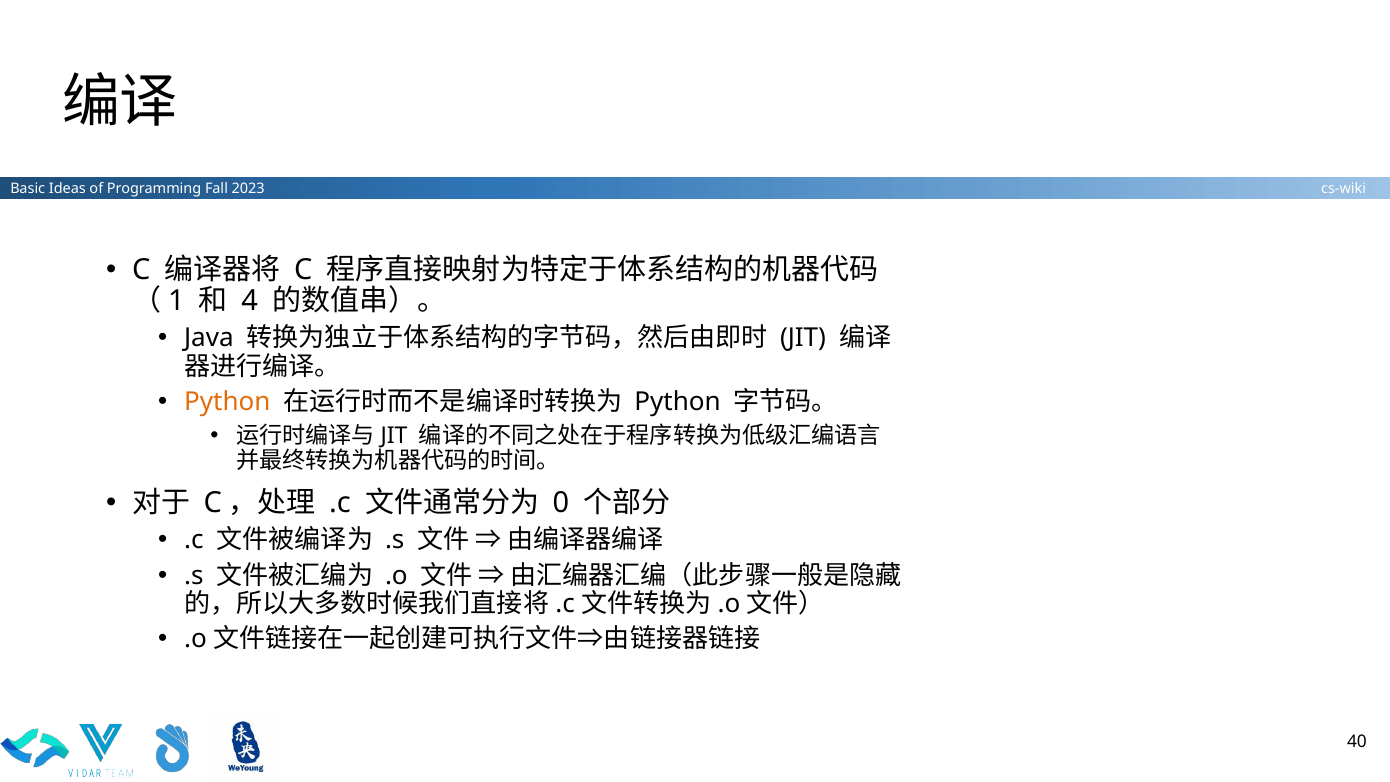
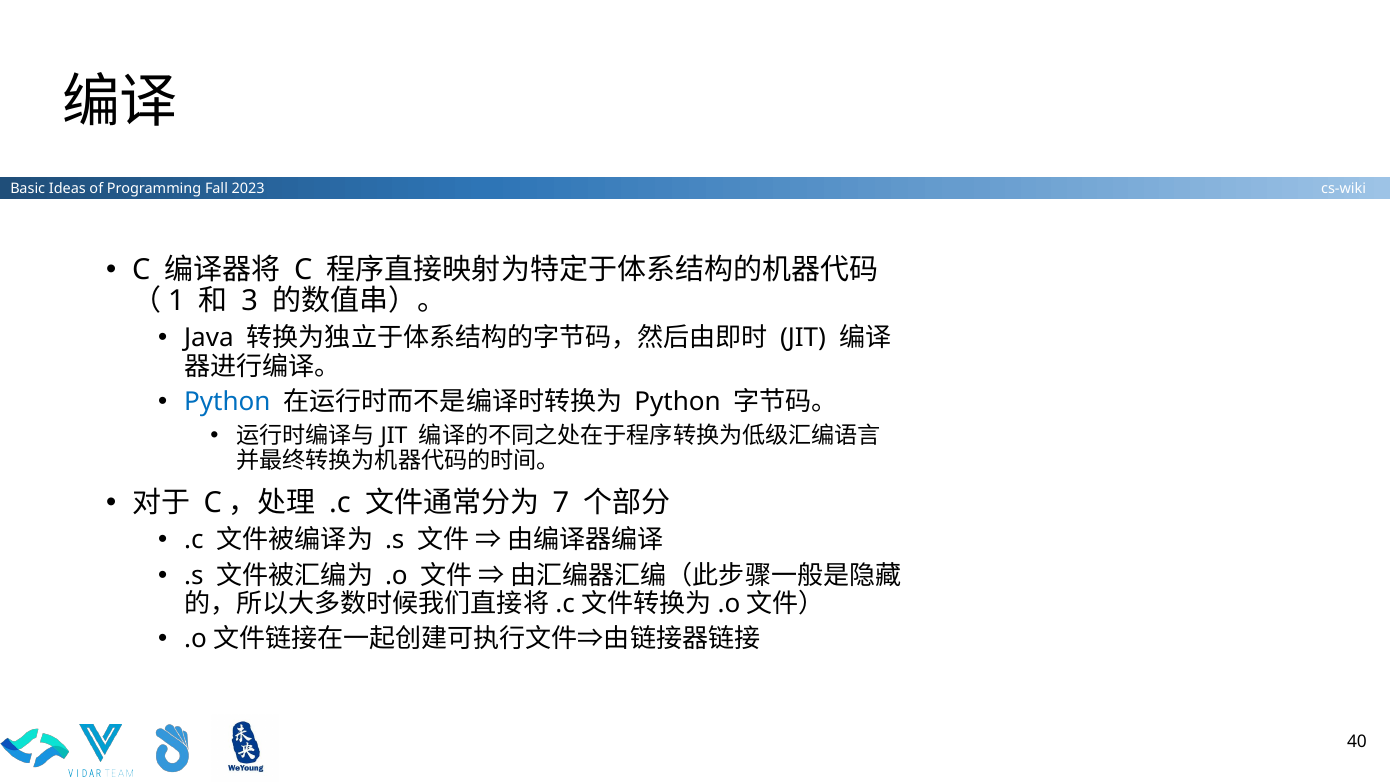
4: 4 -> 3 (250, 301)
Python colour: orange -> blue (227, 402)
0: 0 -> 7 (561, 503)
